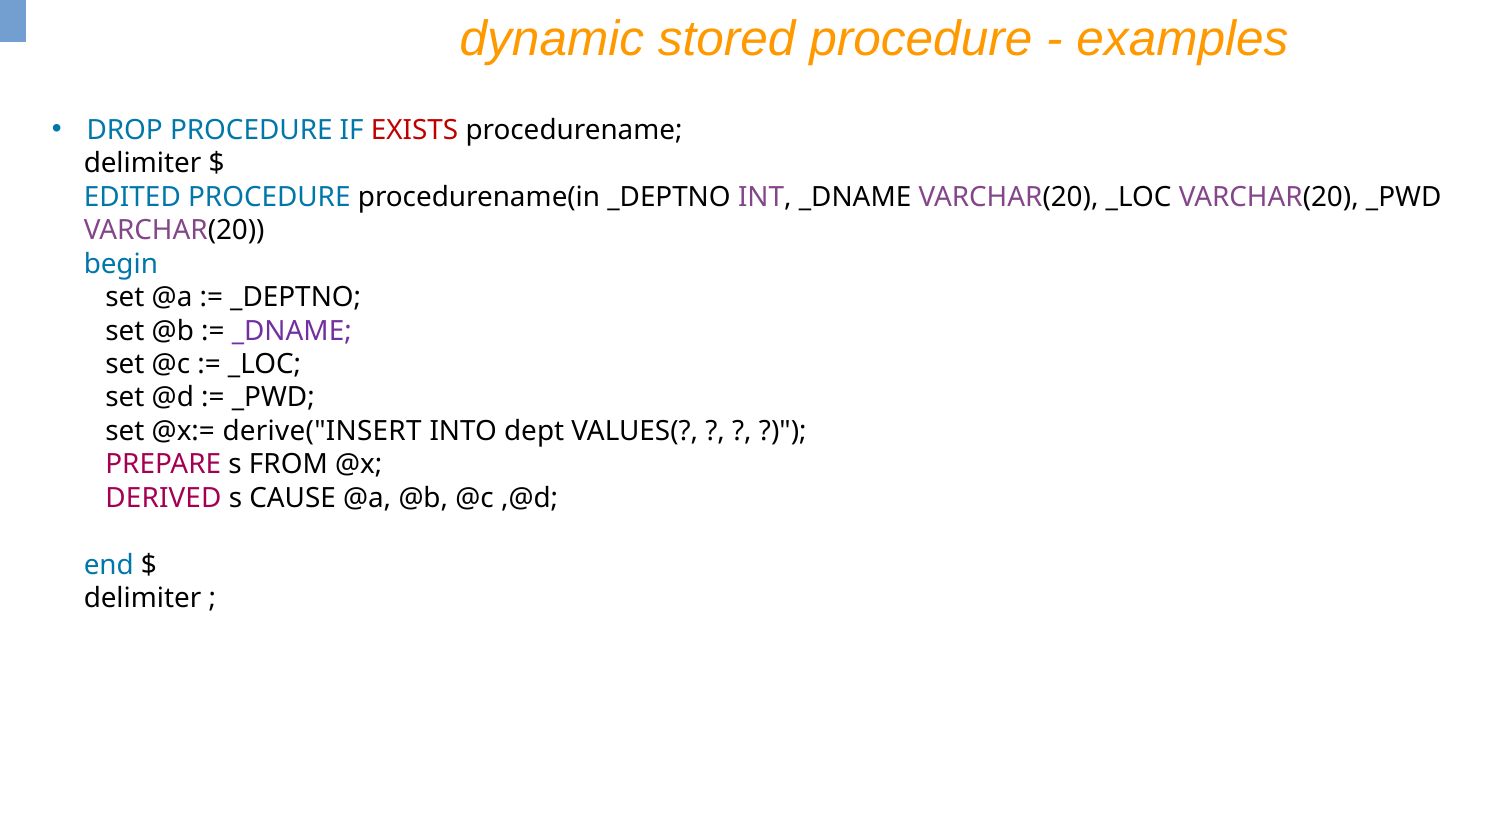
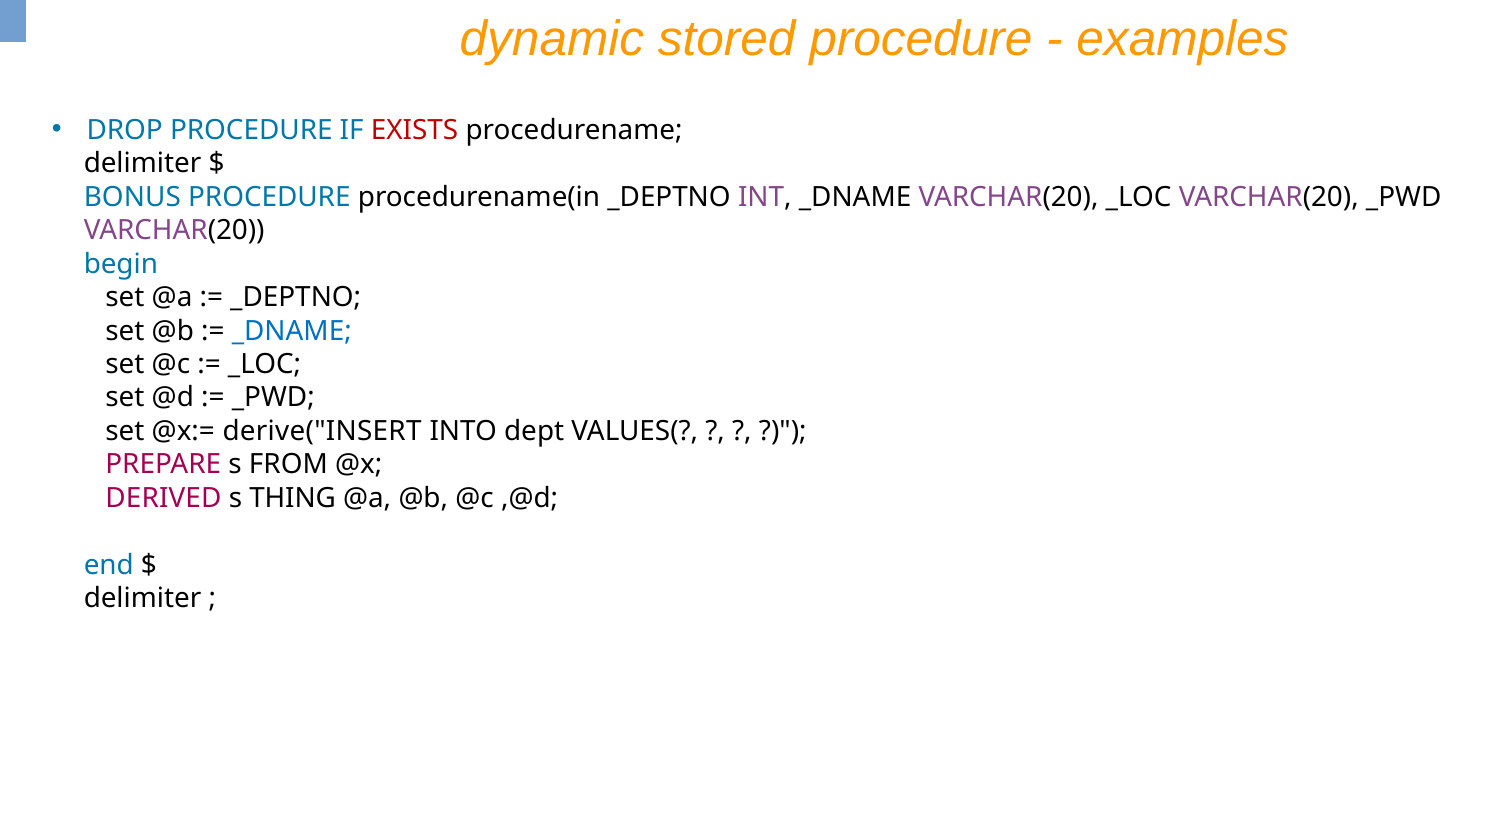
EDITED: EDITED -> BONUS (132, 197)
_DNAME colour: purple -> blue (292, 331)
CAUSE: CAUSE -> THING (293, 498)
